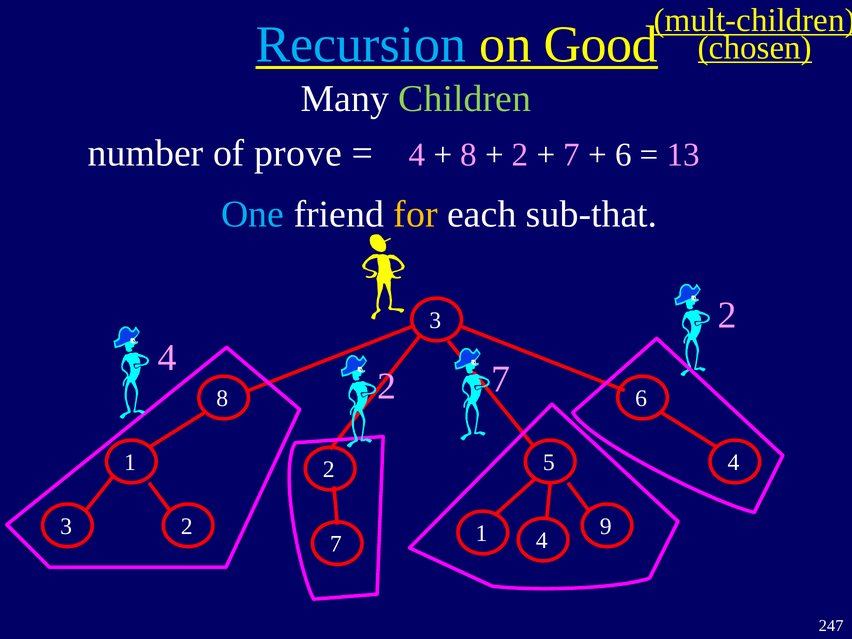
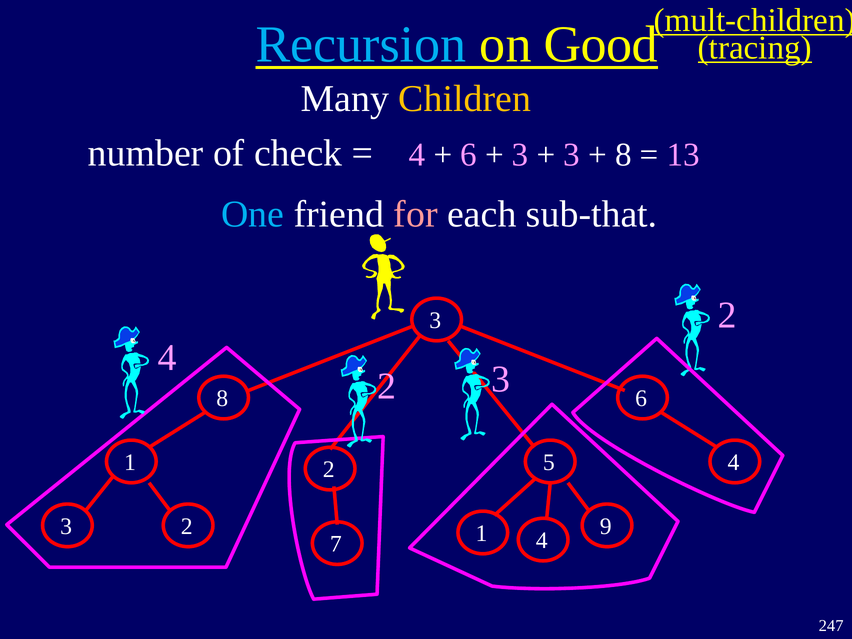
chosen: chosen -> tracing (755, 48)
Children colour: light green -> yellow (465, 99)
prove: prove -> check (298, 153)
8: 8 -> 6 (469, 155)
2: 2 -> 3 (520, 155)
7: 7 -> 3 (572, 155)
6: 6 -> 8 (623, 155)
for colour: yellow -> pink (416, 214)
7: 7 -> 3 (501, 379)
